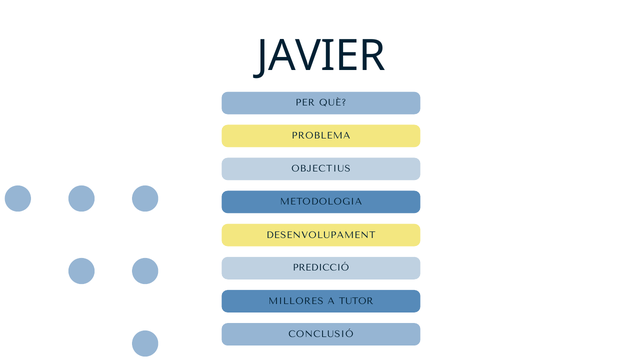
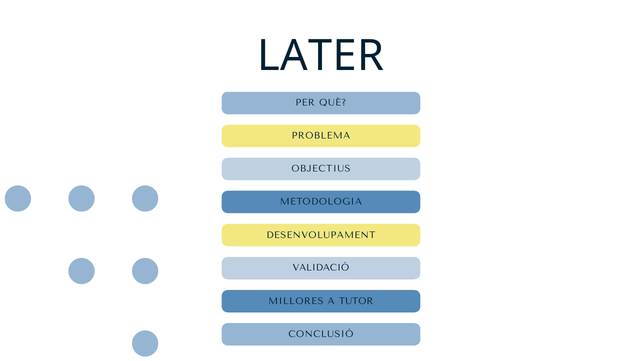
JAVIER: JAVIER -> LATER (321, 56)
PREDICCIÓ: PREDICCIÓ -> VALIDACIÓ (321, 268)
